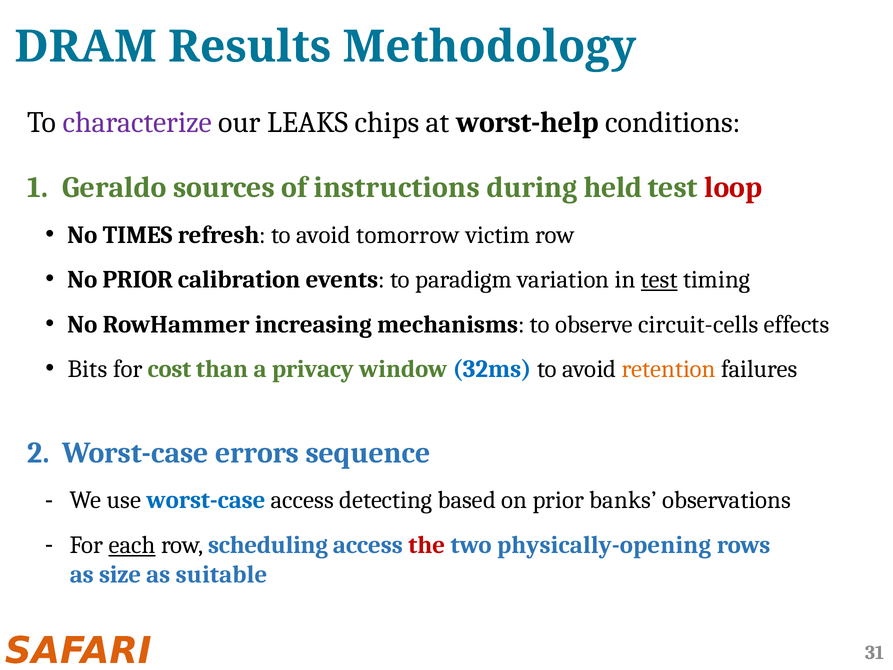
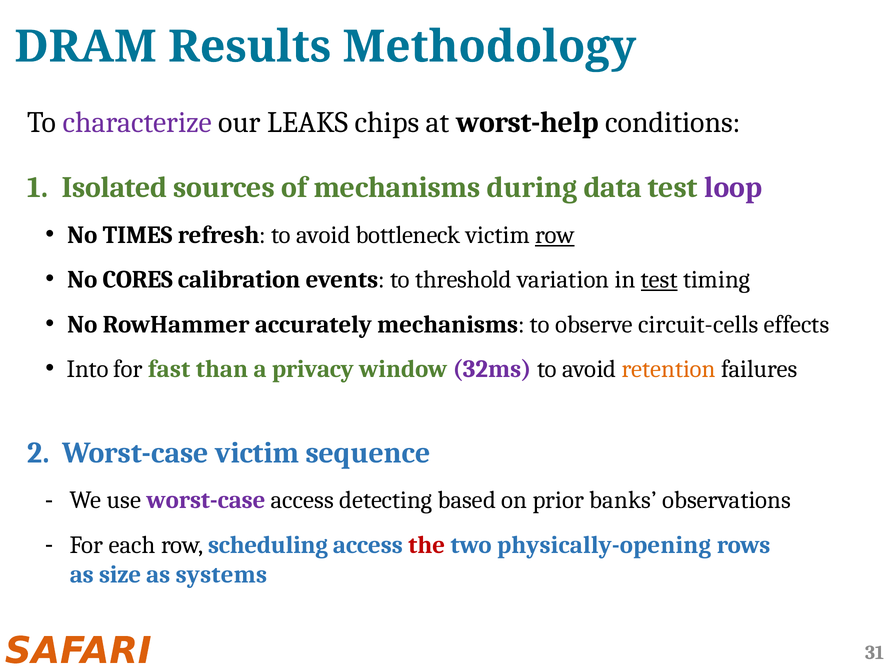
Geraldo: Geraldo -> Isolated (115, 188)
of instructions: instructions -> mechanisms (397, 188)
held: held -> data (613, 188)
loop colour: red -> purple (733, 188)
tomorrow: tomorrow -> bottleneck (408, 235)
row underline: none -> present (555, 235)
No PRIOR: PRIOR -> CORES (138, 280)
paradigm: paradigm -> threshold (464, 280)
increasing: increasing -> accurately (313, 324)
Bits: Bits -> Into (88, 369)
cost: cost -> fast (169, 369)
32ms colour: blue -> purple (492, 369)
Worst-case errors: errors -> victim (257, 453)
worst-case colour: blue -> purple (206, 500)
each underline: present -> none (132, 545)
suitable: suitable -> systems (221, 574)
